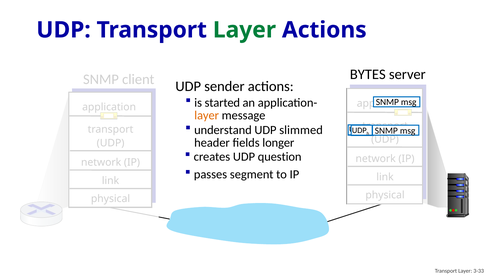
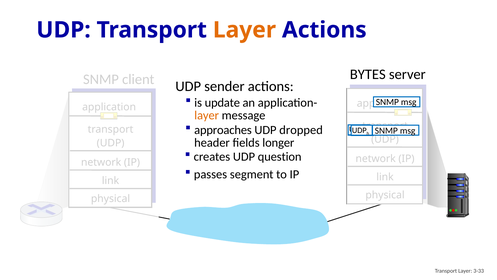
Layer colour: green -> orange (244, 30)
started: started -> update (222, 103)
understand: understand -> approaches (223, 130)
slimmed: slimmed -> dropped (301, 130)
